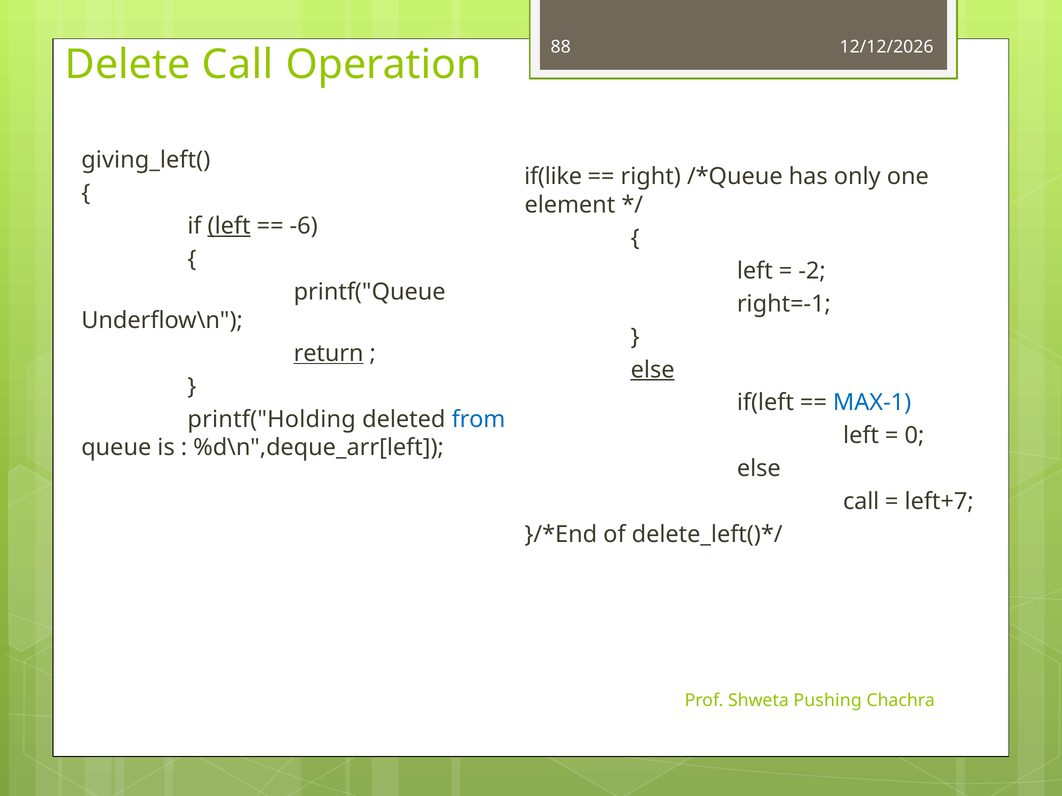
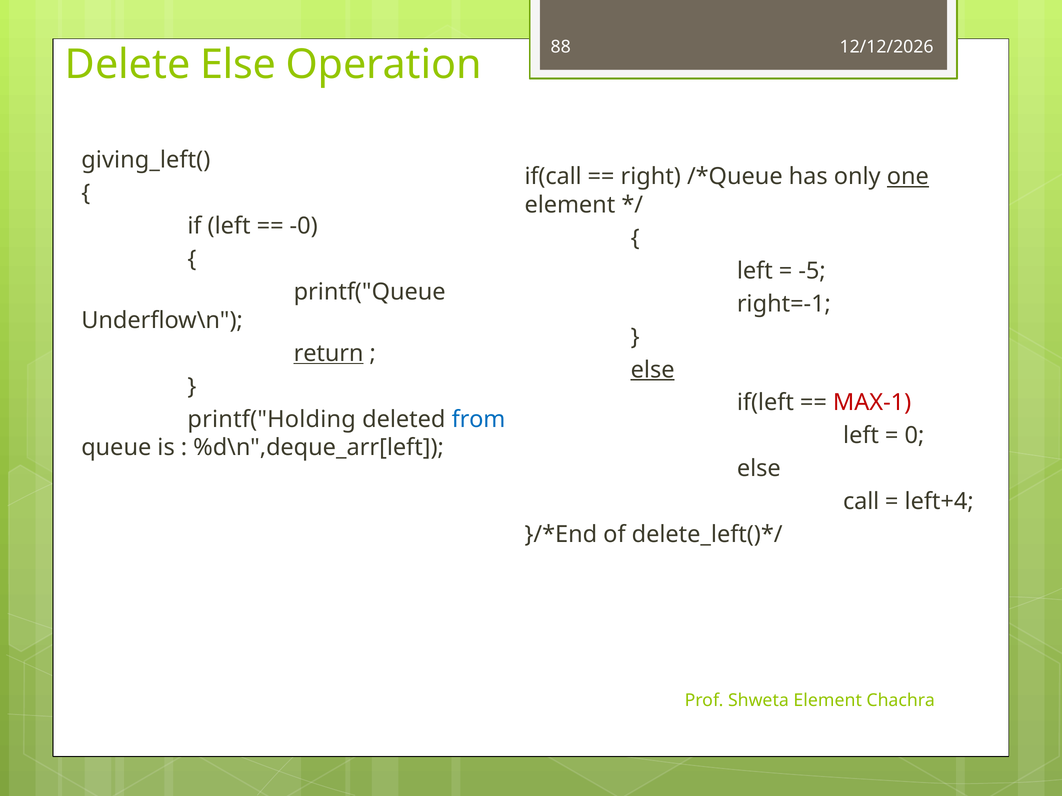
Delete Call: Call -> Else (238, 64)
if(like: if(like -> if(call (553, 177)
one underline: none -> present (908, 177)
left underline: present -> none (229, 226)
-6: -6 -> -0 (304, 226)
-2: -2 -> -5 (812, 271)
MAX-1 colour: blue -> red (872, 403)
left+7: left+7 -> left+4 (939, 502)
Shweta Pushing: Pushing -> Element (828, 701)
